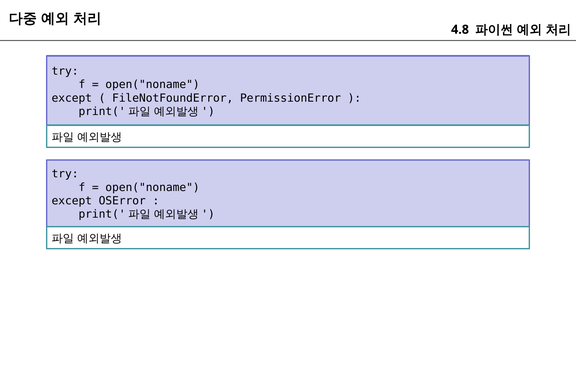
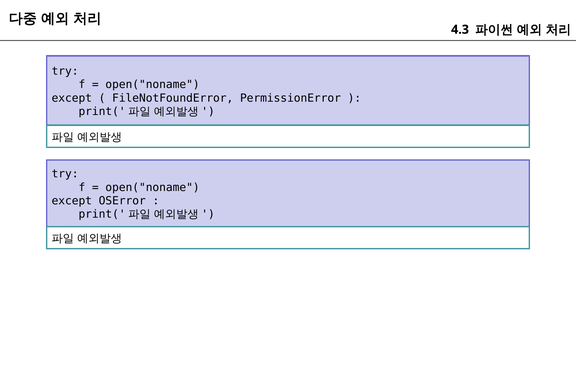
4.8: 4.8 -> 4.3 (460, 30)
